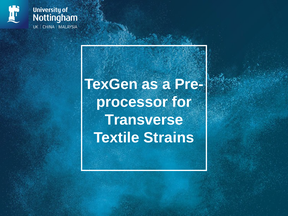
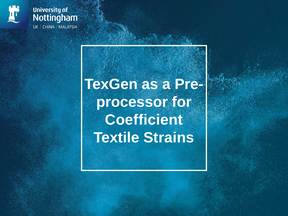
Transverse: Transverse -> Coefficient (144, 120)
